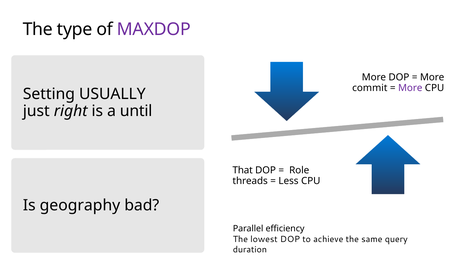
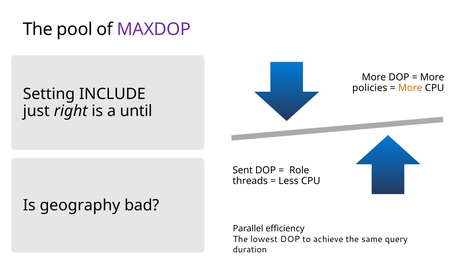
type: type -> pool (75, 29)
commit: commit -> policies (370, 88)
More colour: purple -> orange (410, 88)
USUALLY: USUALLY -> INCLUDE (112, 94)
That: That -> Sent (243, 171)
